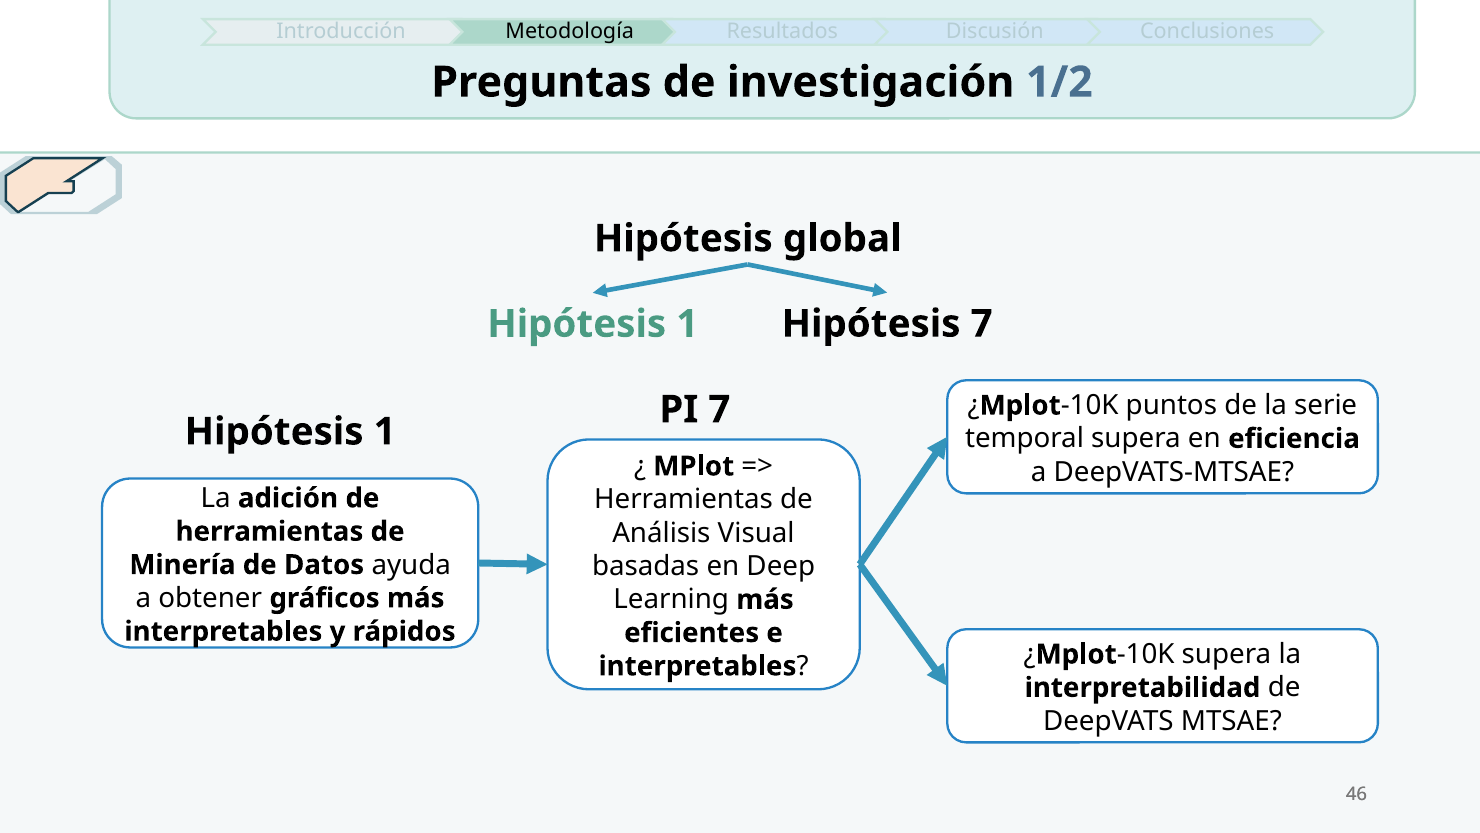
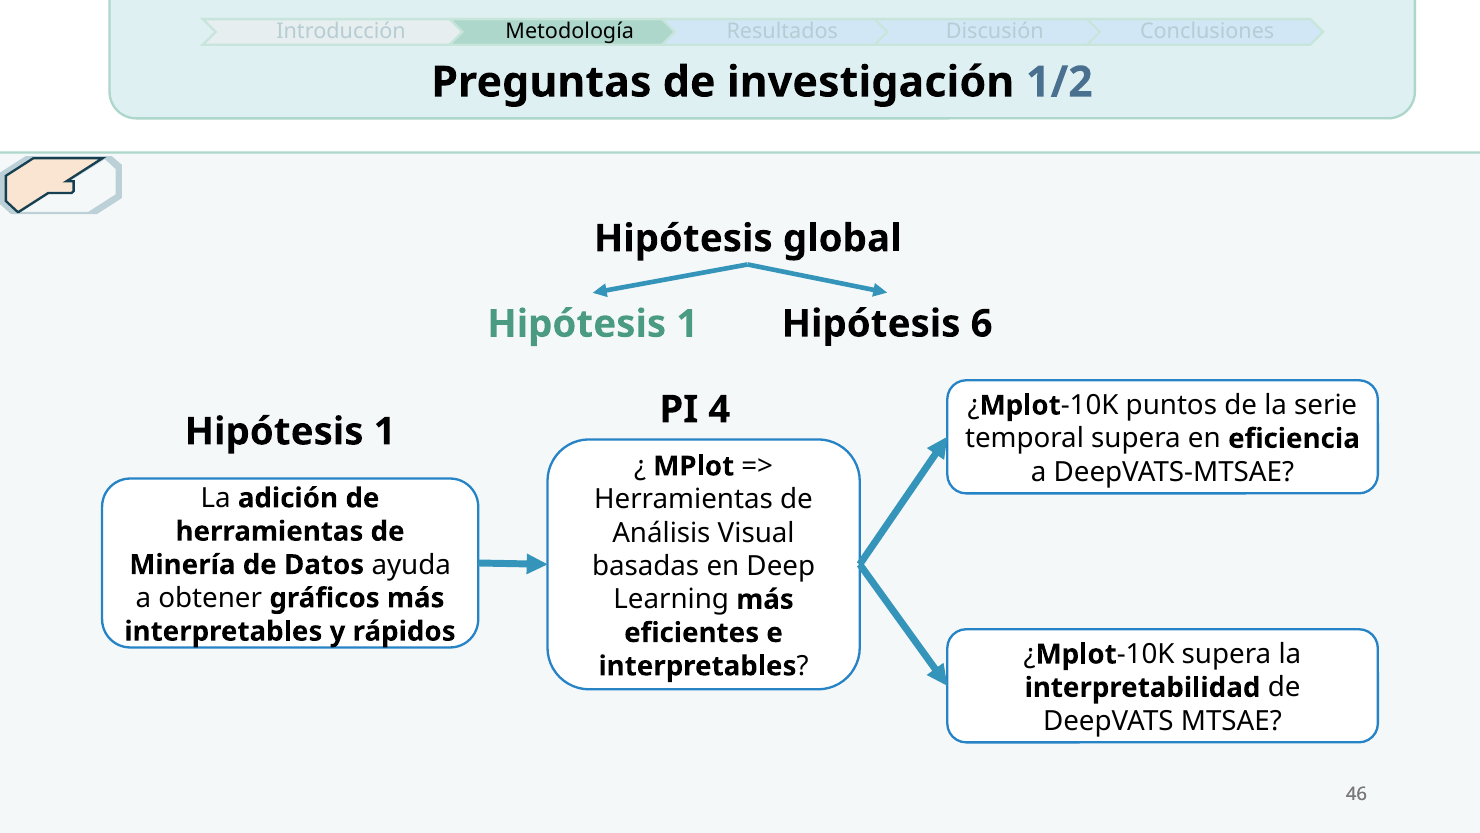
Hipótesis 7: 7 -> 6 (982, 324)
PI 7: 7 -> 4 (719, 409)
